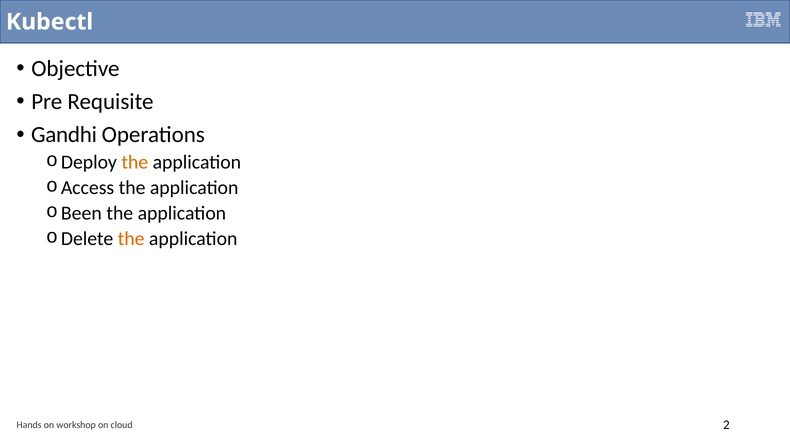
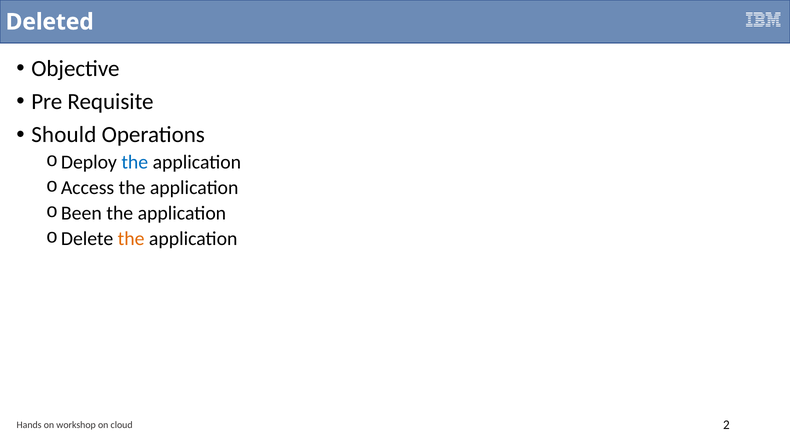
Kubectl: Kubectl -> Deleted (50, 22)
Gandhi: Gandhi -> Should (64, 135)
the colour: orange -> blue (135, 162)
